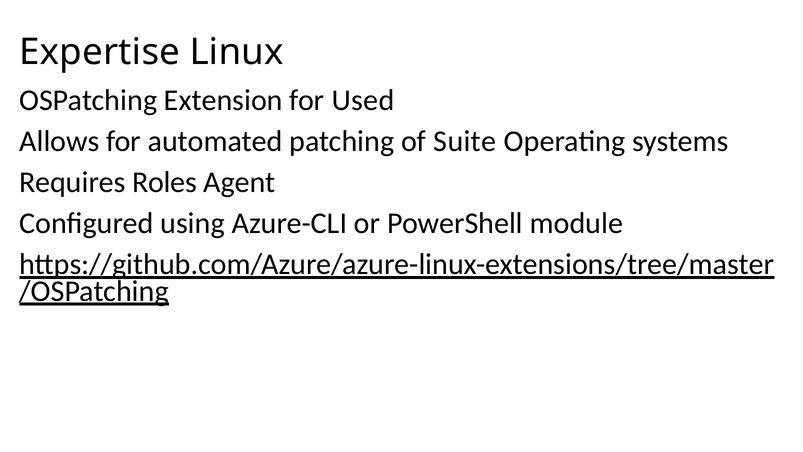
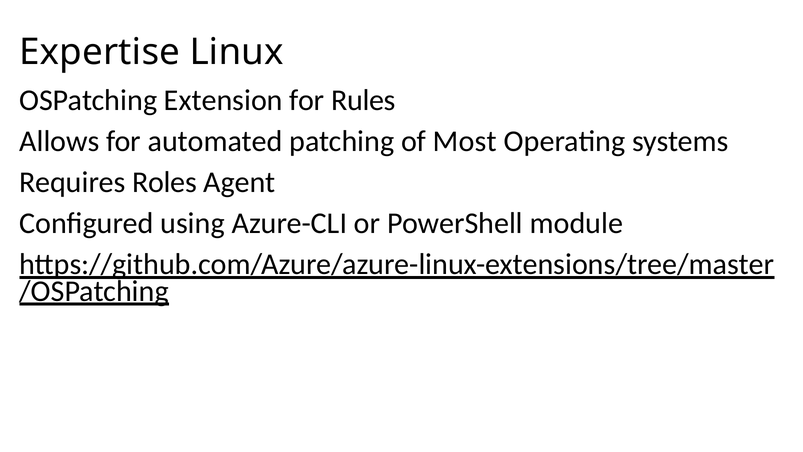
Used: Used -> Rules (363, 100)
Suite: Suite -> Most (465, 141)
